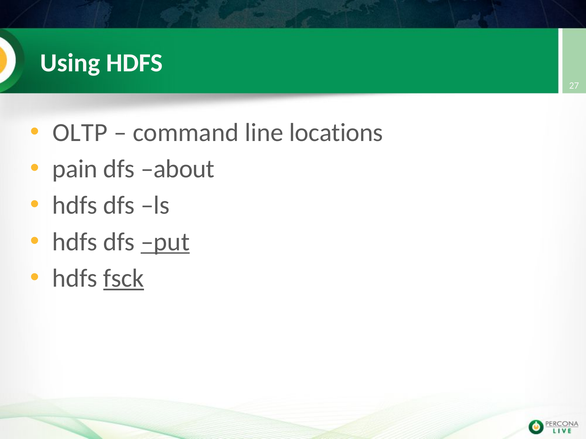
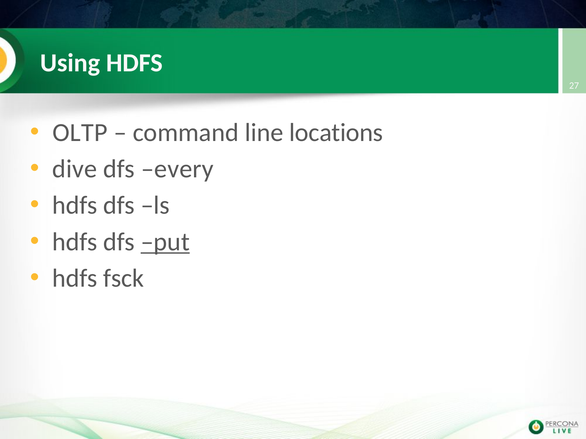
pain: pain -> dive (75, 169)
about: about -> every (177, 169)
fsck underline: present -> none (124, 279)
